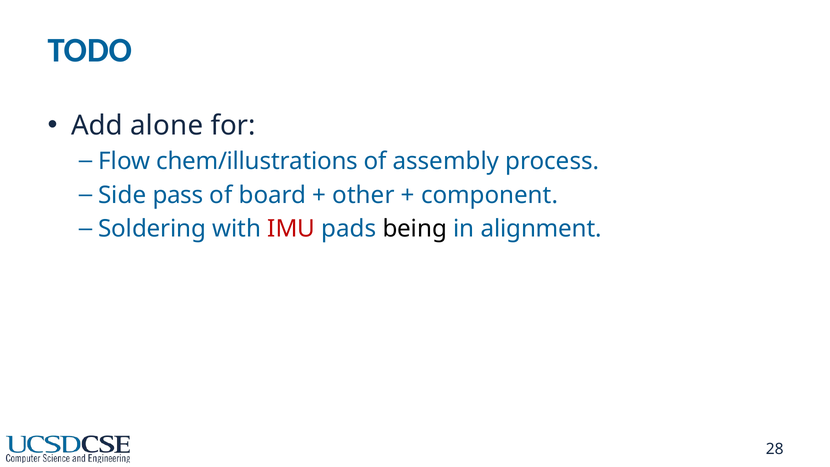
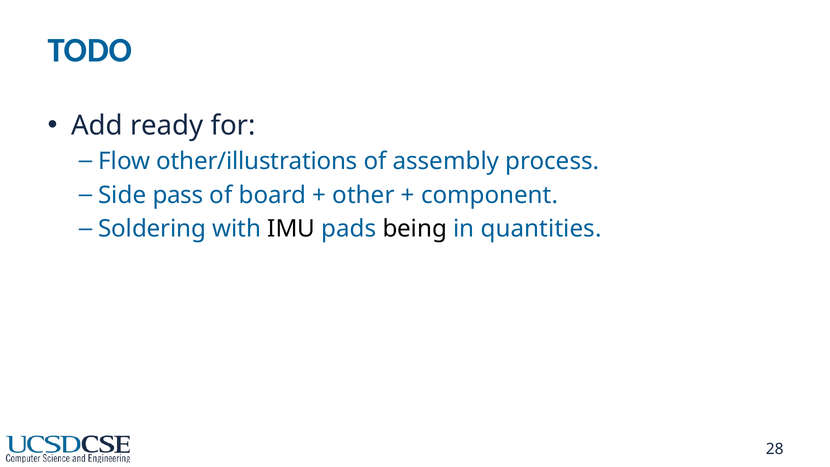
alone: alone -> ready (167, 125)
chem/illustrations: chem/illustrations -> other/illustrations (257, 161)
IMU colour: red -> black (291, 229)
alignment: alignment -> quantities (541, 229)
